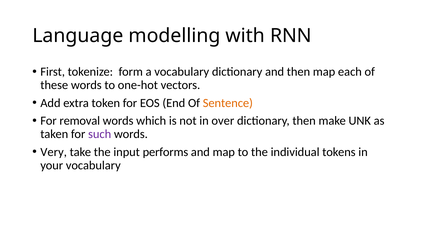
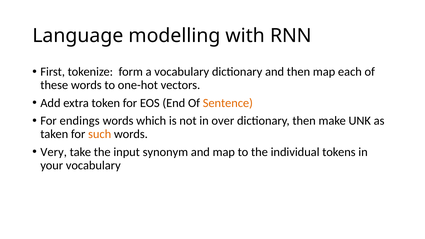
removal: removal -> endings (80, 121)
such colour: purple -> orange (100, 134)
performs: performs -> synonym (165, 152)
